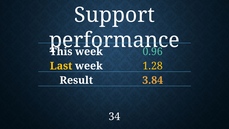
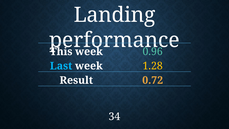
Support: Support -> Landing (115, 15)
Last colour: yellow -> light blue (61, 66)
3.84: 3.84 -> 0.72 (153, 80)
